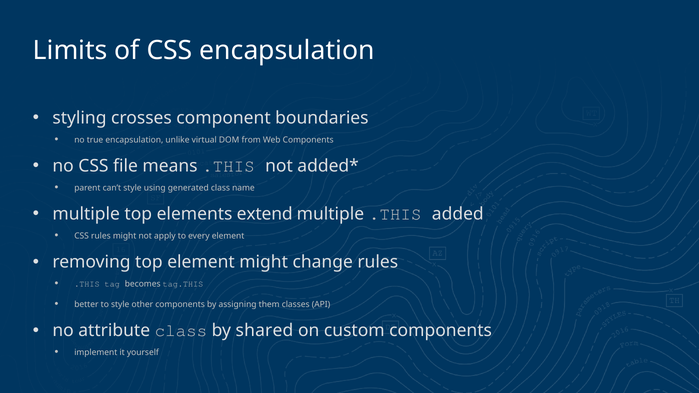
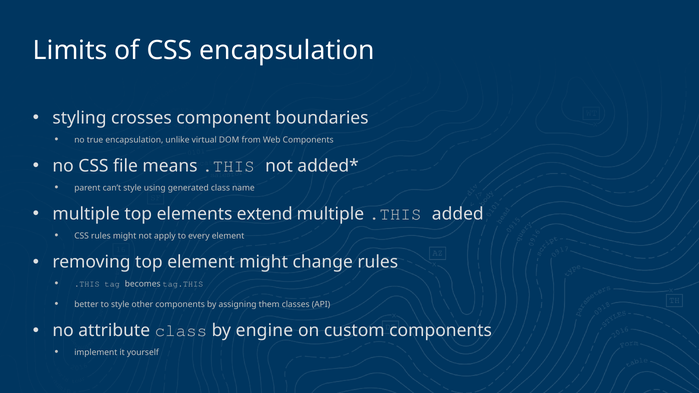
shared: shared -> engine (264, 331)
